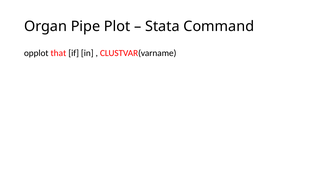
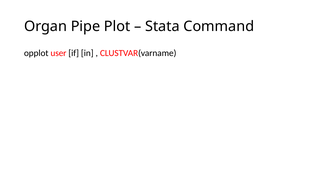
that: that -> user (58, 53)
